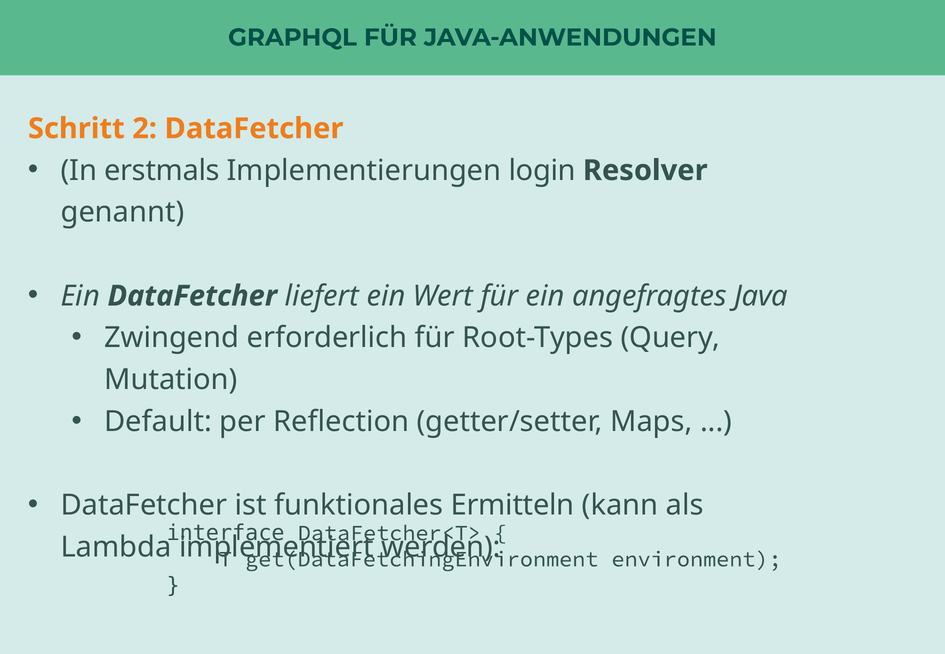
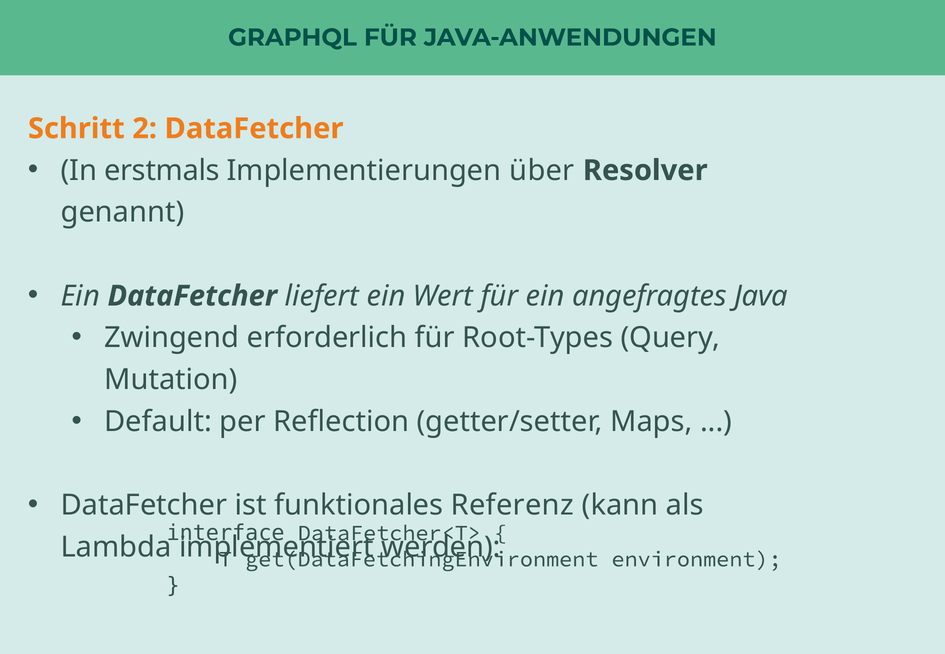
login: login -> über (542, 170)
Ermitteln: Ermitteln -> Referenz (512, 505)
